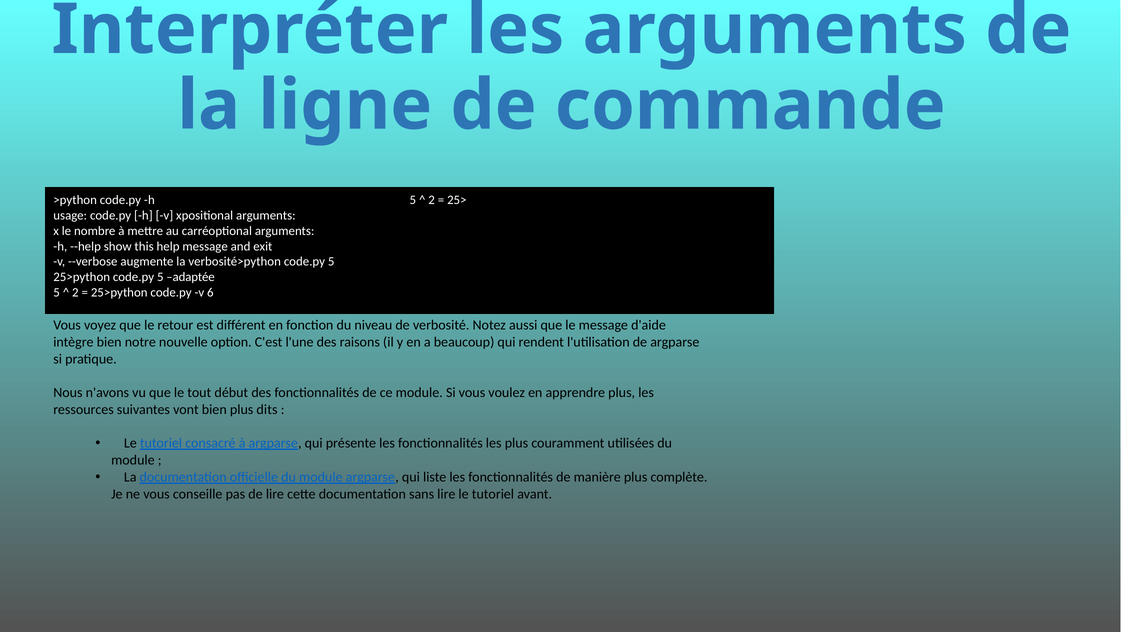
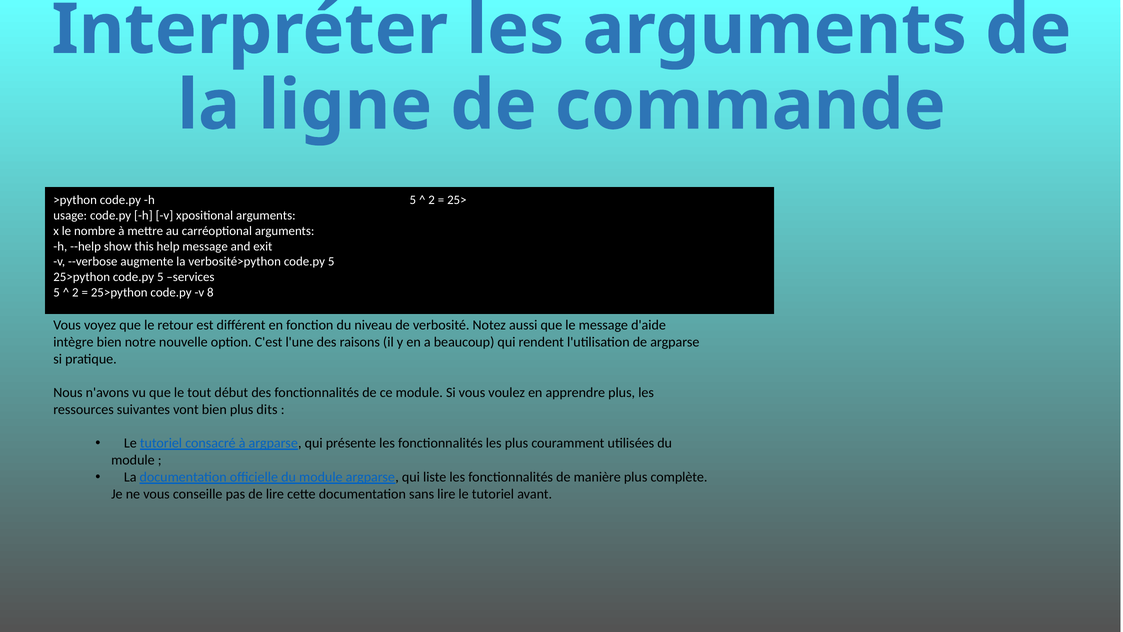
adaptée: adaptée -> services (190, 277)
6: 6 -> 8 (210, 292)
